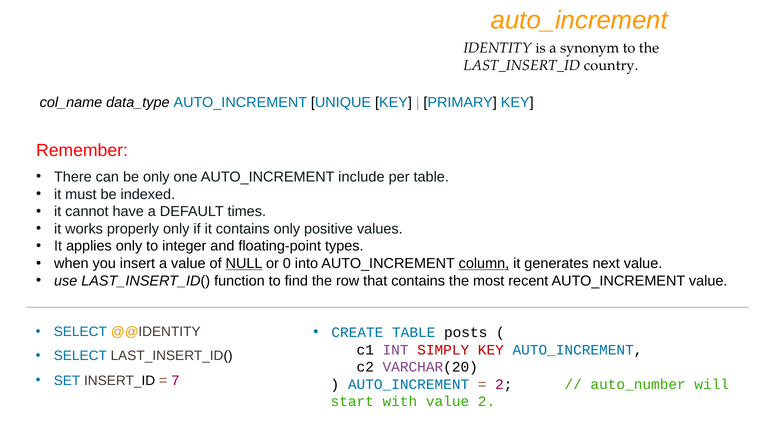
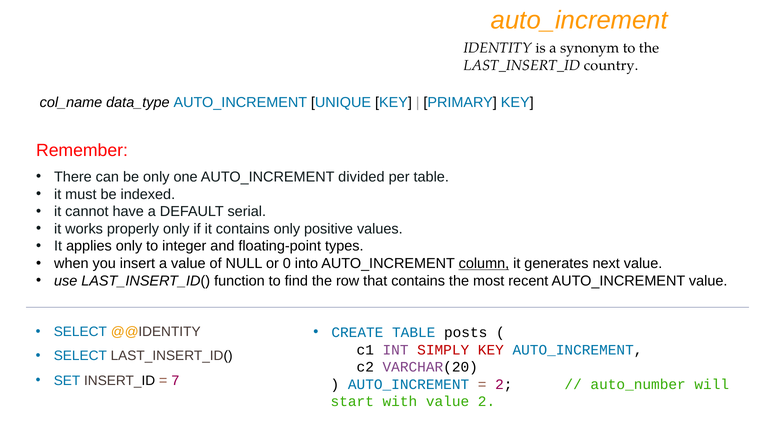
include: include -> divided (361, 177)
times: times -> serial (247, 212)
NULL underline: present -> none (244, 264)
